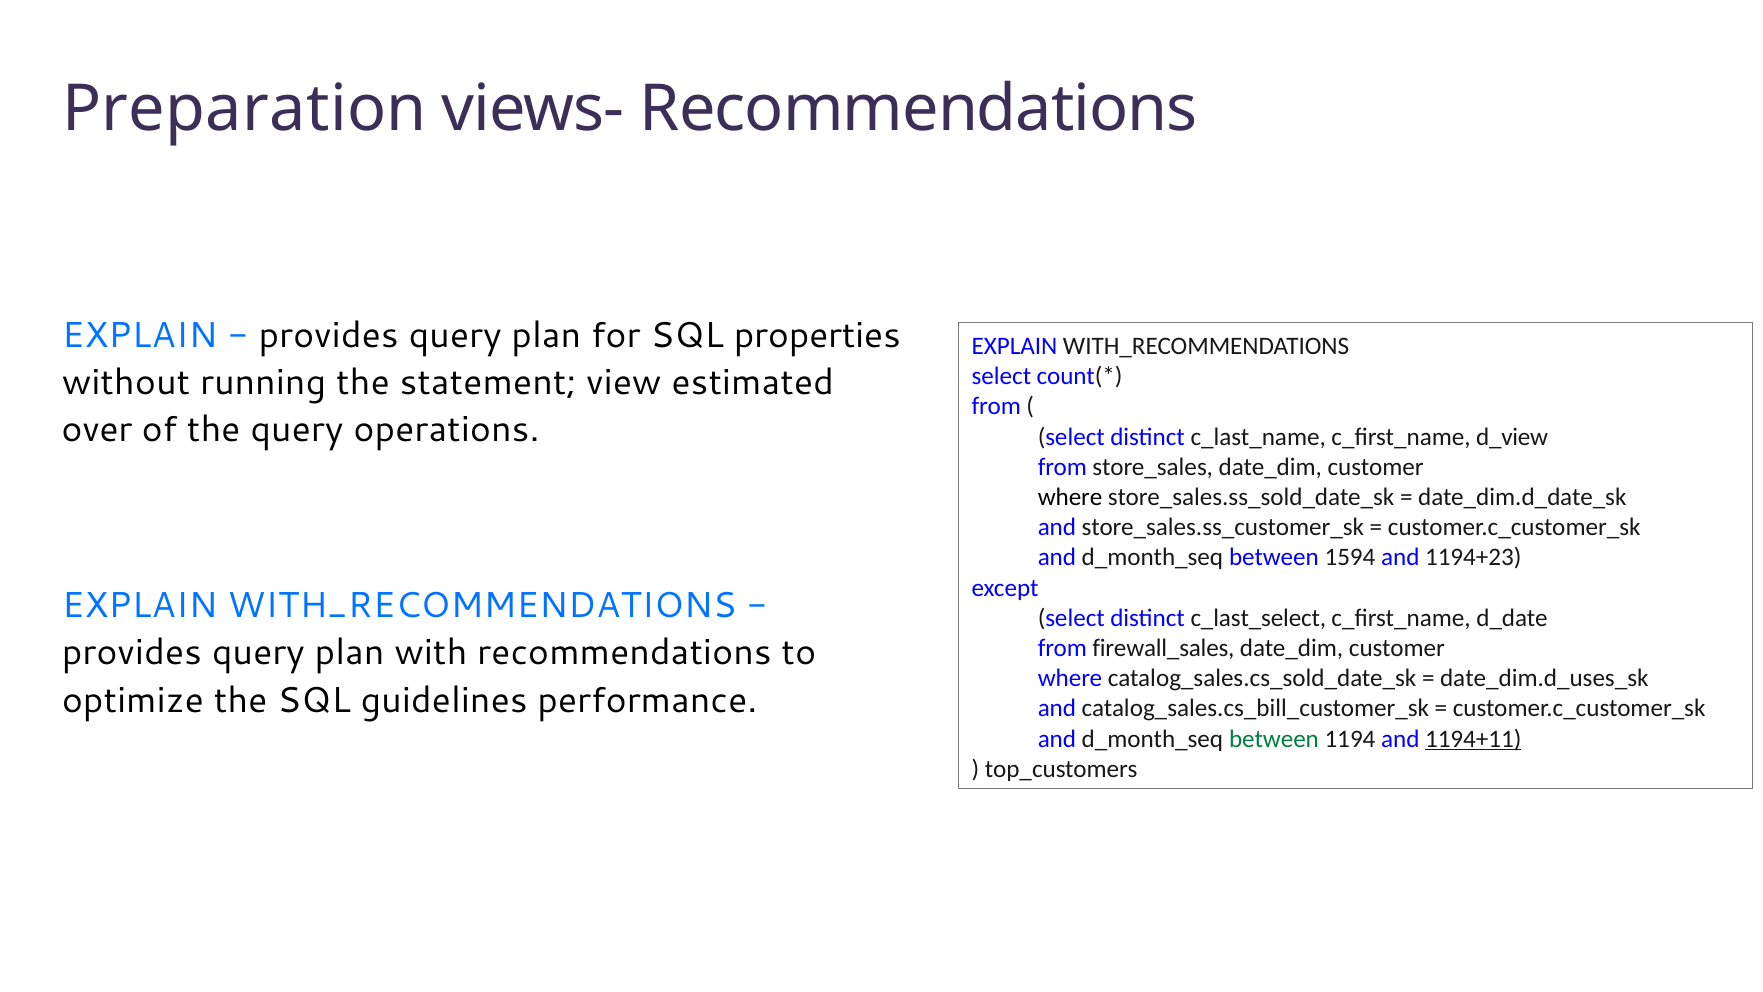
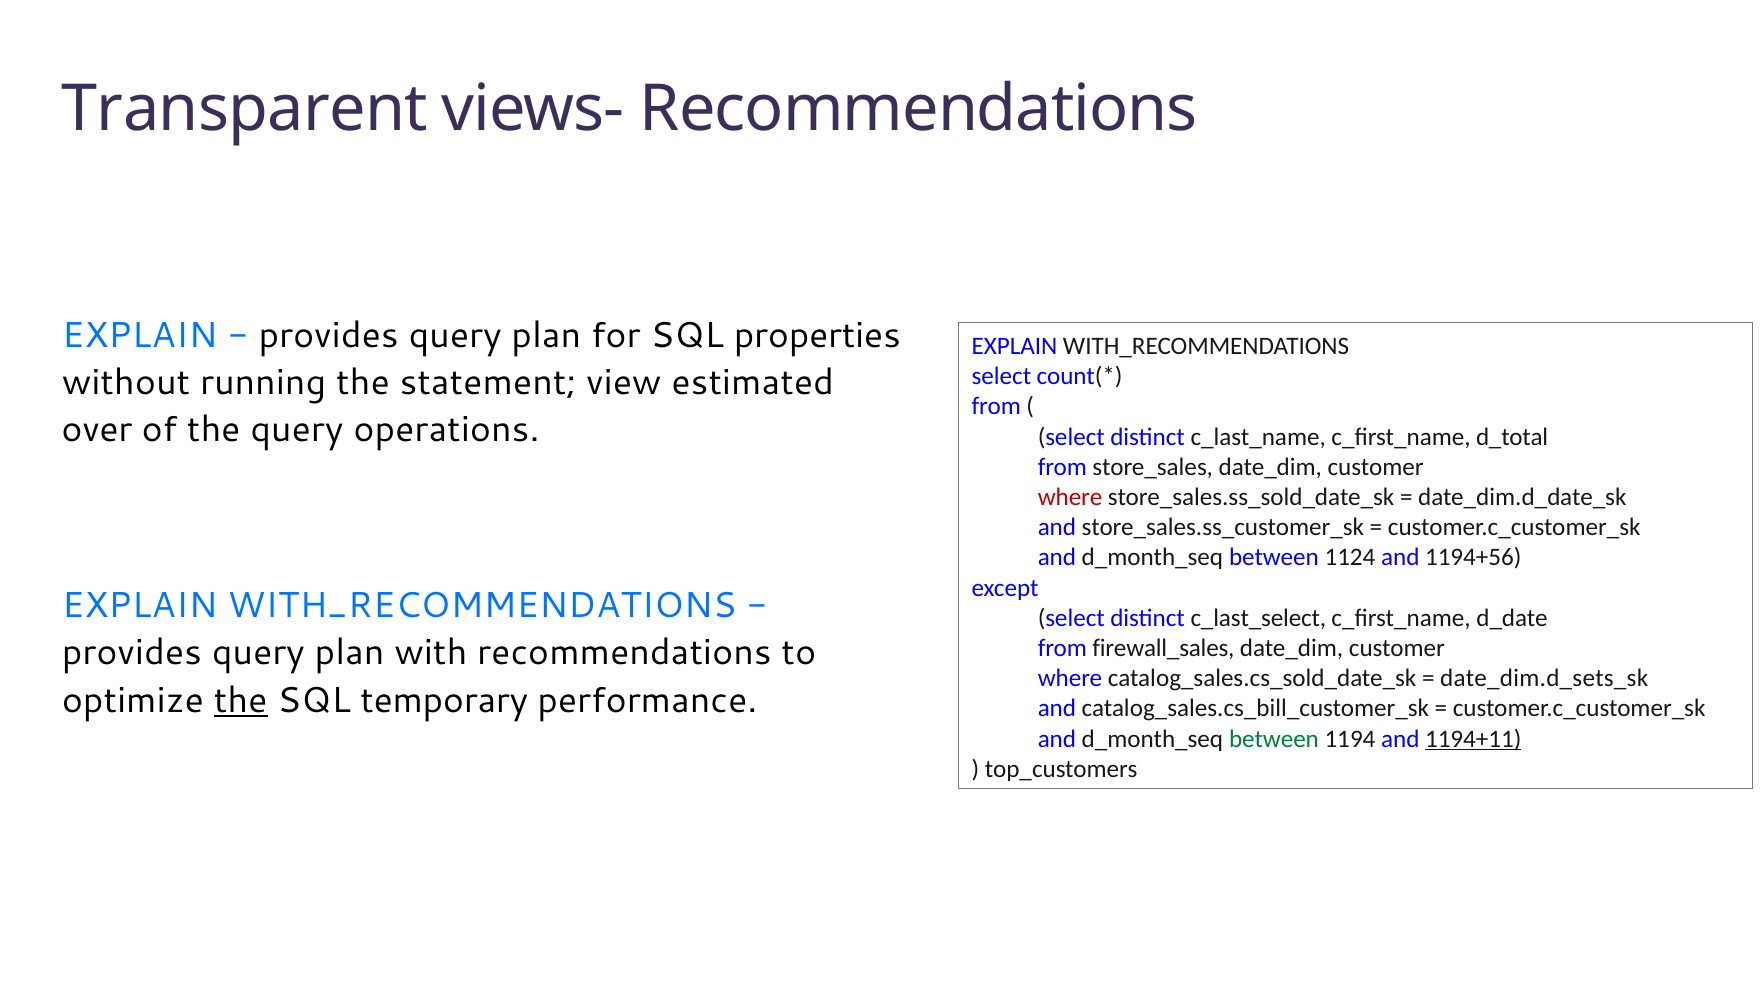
Preparation: Preparation -> Transparent (245, 109)
d_view: d_view -> d_total (1512, 437)
where colour: black -> red (1070, 497)
1594: 1594 -> 1124 (1350, 557)
1194+23: 1194+23 -> 1194+56 (1473, 557)
date_dim.d_uses_sk: date_dim.d_uses_sk -> date_dim.d_sets_sk (1544, 678)
the underline: none -> present (241, 700)
guidelines: guidelines -> temporary (444, 700)
